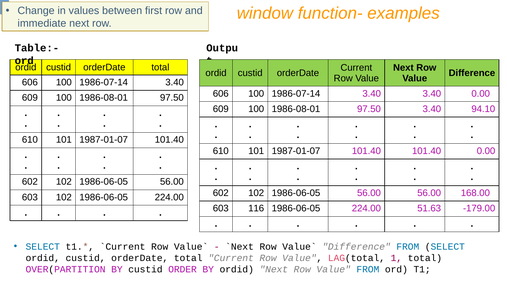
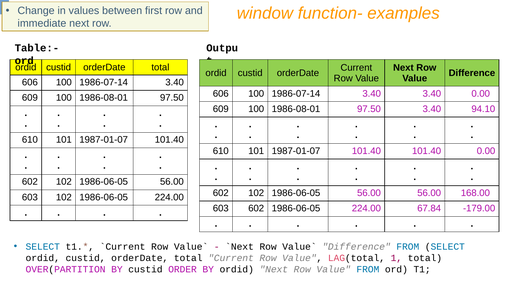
603 116: 116 -> 602 (256, 209)
51.63: 51.63 -> 67.84 (429, 209)
